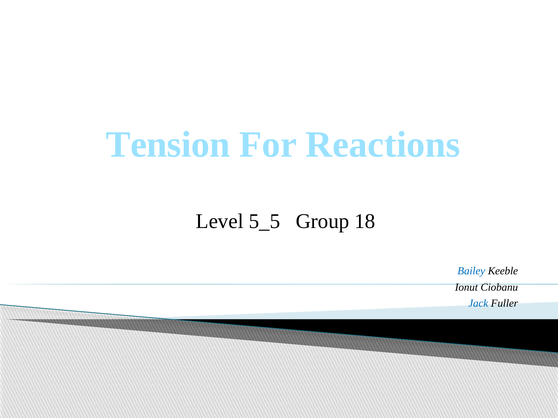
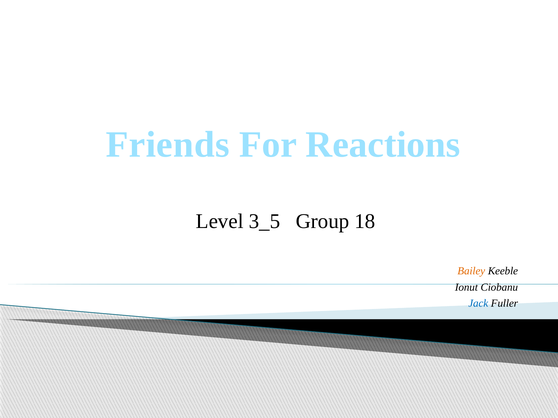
Tension: Tension -> Friends (168, 145)
5_5: 5_5 -> 3_5 (264, 222)
Bailey colour: blue -> orange (471, 271)
